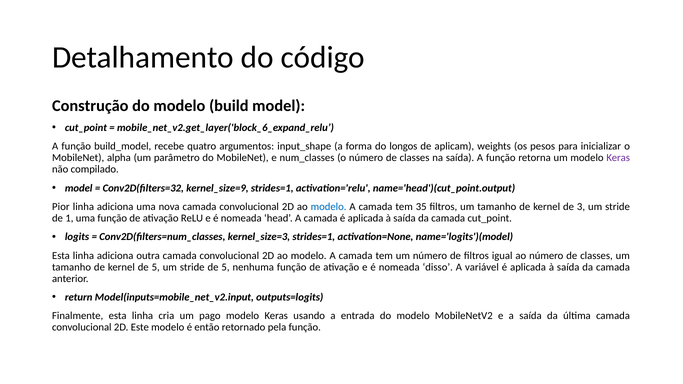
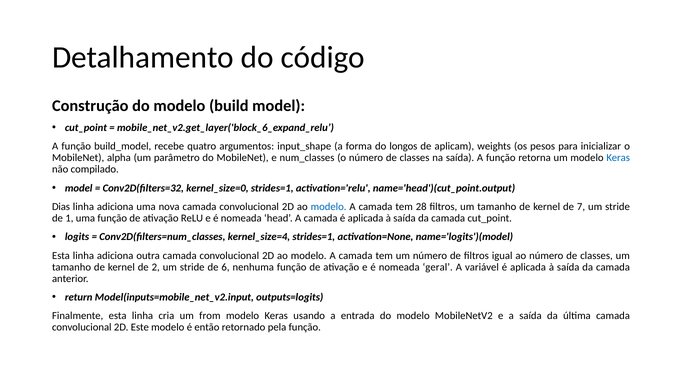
Keras colour: purple -> blue (618, 158)
kernel_size=9: kernel_size=9 -> kernel_size=0 (217, 188)
Pior: Pior -> Dias (61, 207)
35: 35 -> 28 (421, 207)
3: 3 -> 7 (581, 207)
kernel_size=3: kernel_size=3 -> kernel_size=4 (259, 237)
kernel de 5: 5 -> 2 (156, 267)
stride de 5: 5 -> 6 (226, 267)
disso: disso -> geral (438, 267)
pago: pago -> from (210, 316)
